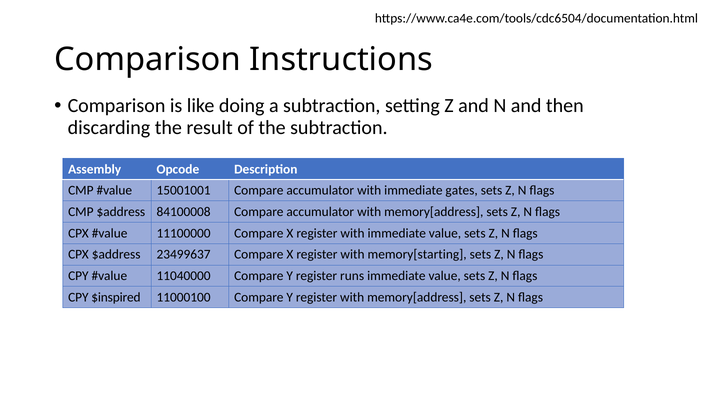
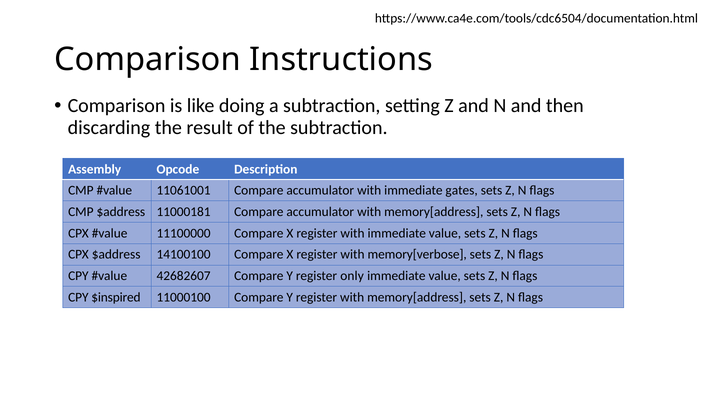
15001001: 15001001 -> 11061001 (184, 191)
84100008: 84100008 -> 11000181 (184, 212)
23499637: 23499637 -> 14100100 (184, 255)
memory[starting: memory[starting -> memory[verbose (417, 255)
11040000: 11040000 -> 42682607 (184, 276)
runs: runs -> only (352, 276)
